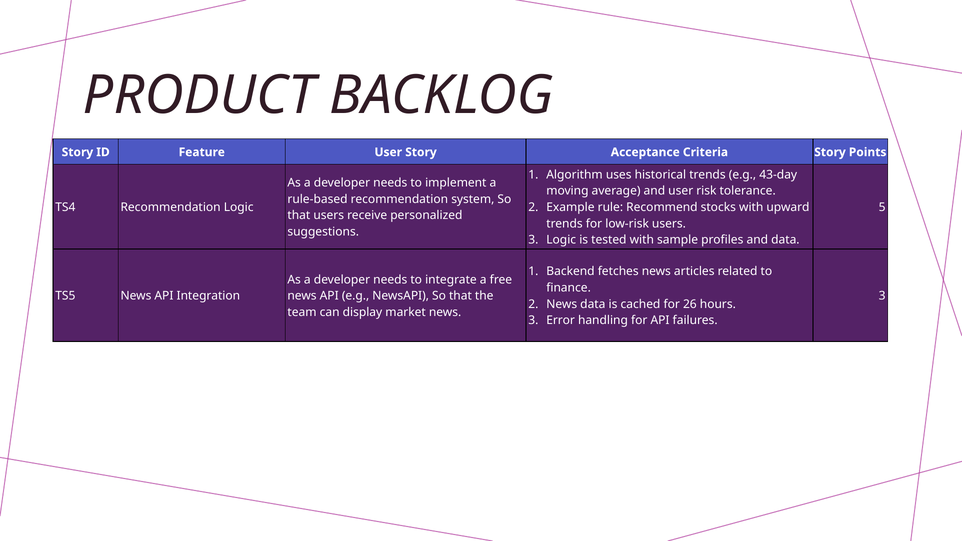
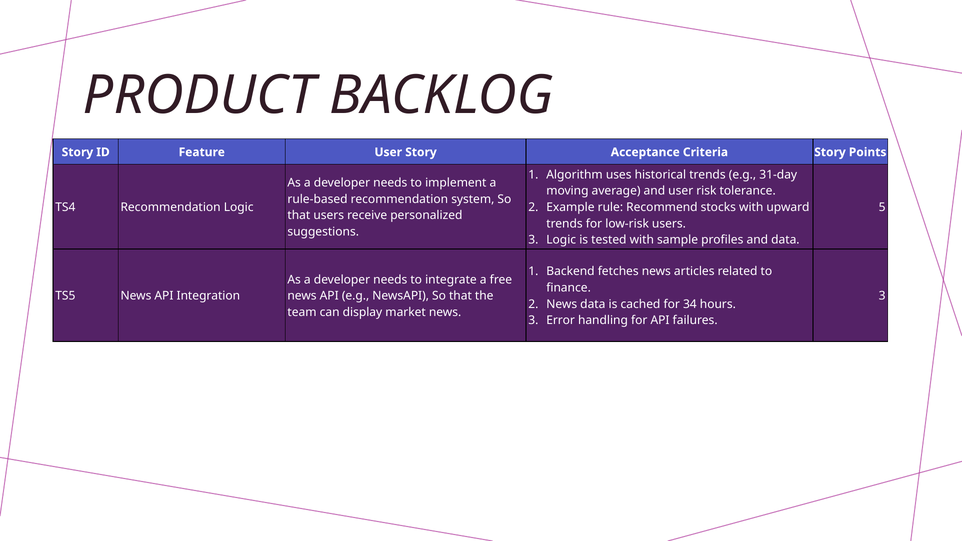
43-day: 43-day -> 31-day (778, 175)
26: 26 -> 34 (690, 304)
